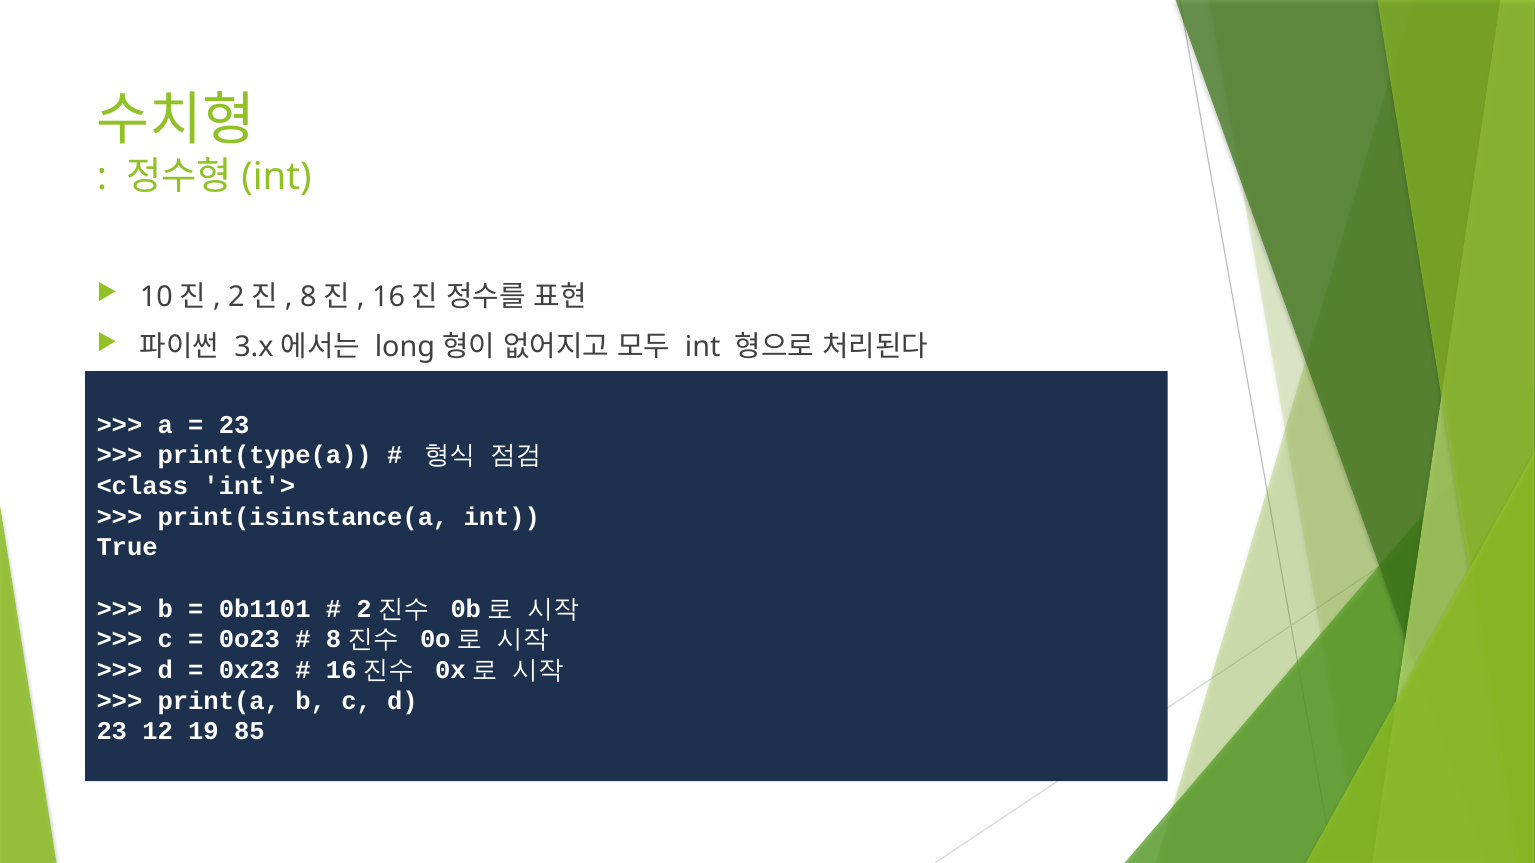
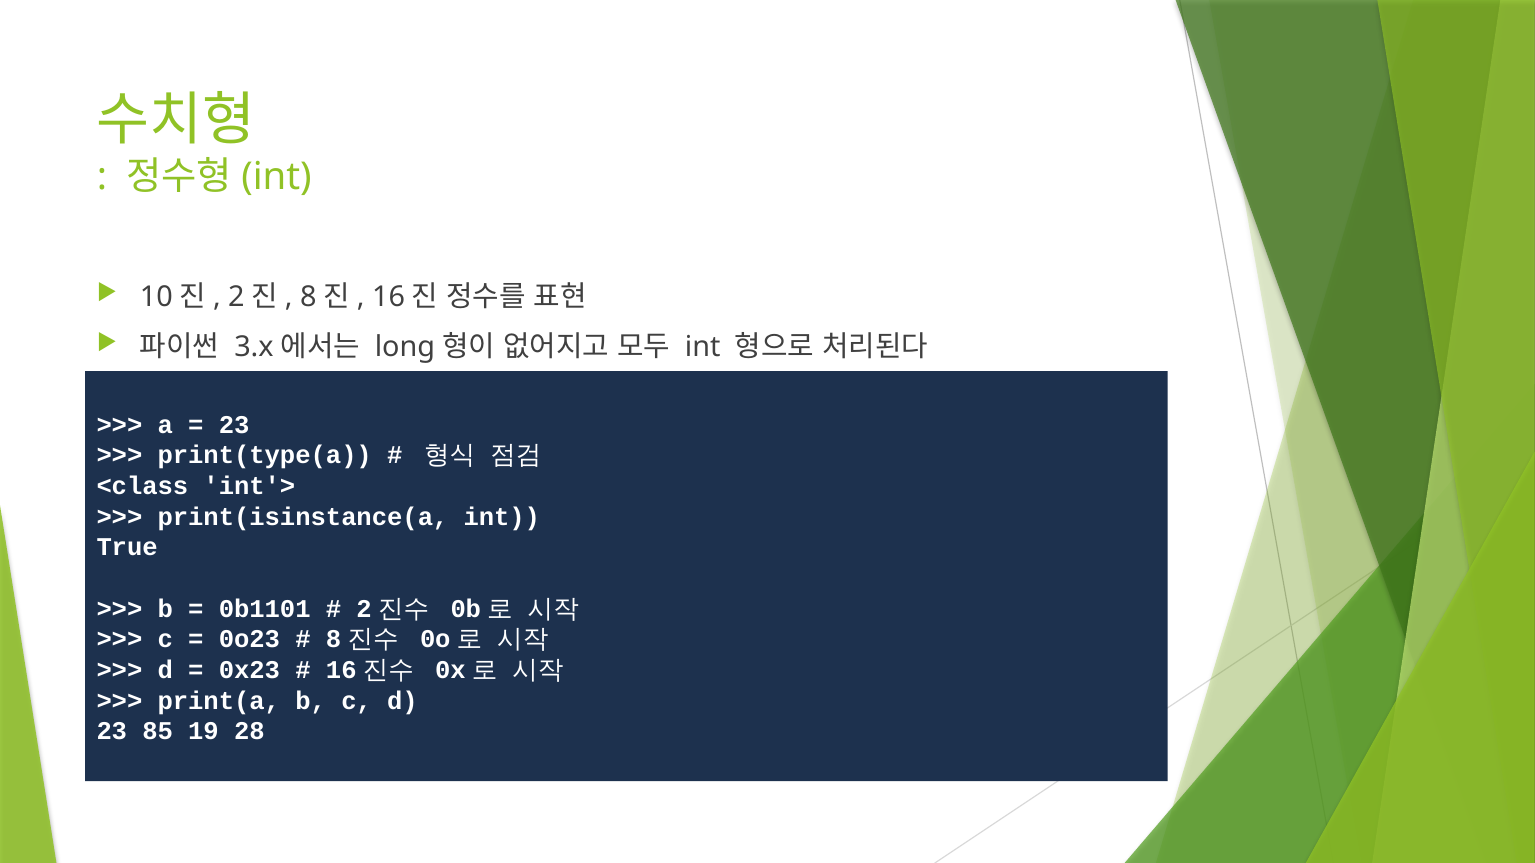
12: 12 -> 85 (158, 732)
85: 85 -> 28 (249, 732)
